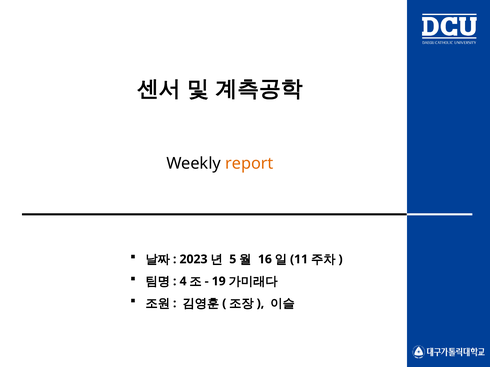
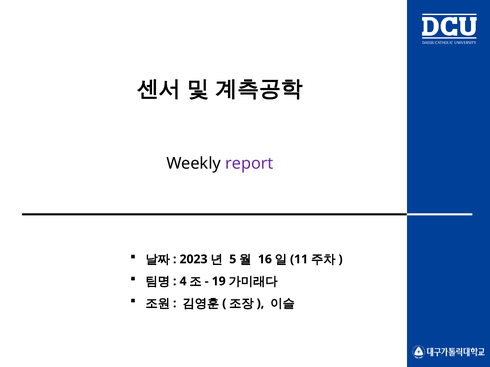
report colour: orange -> purple (249, 164)
